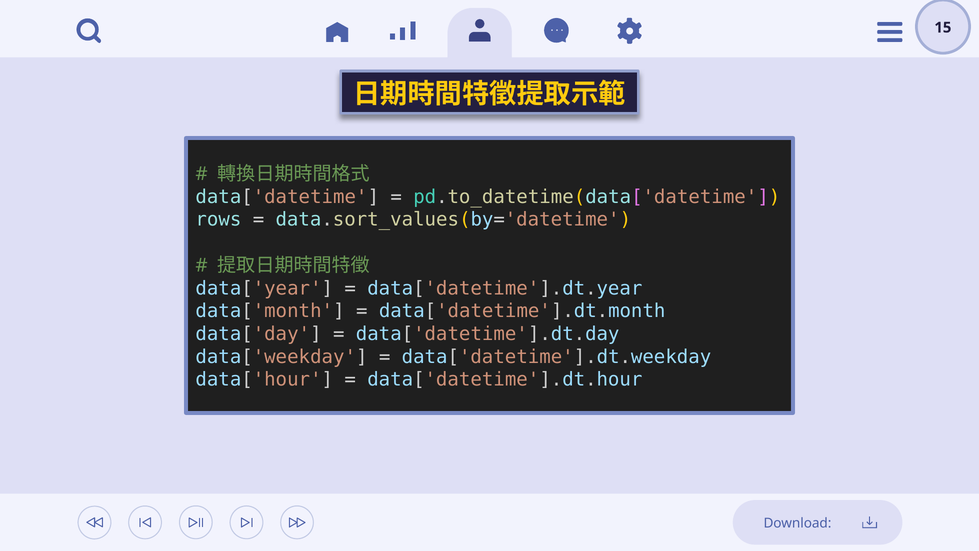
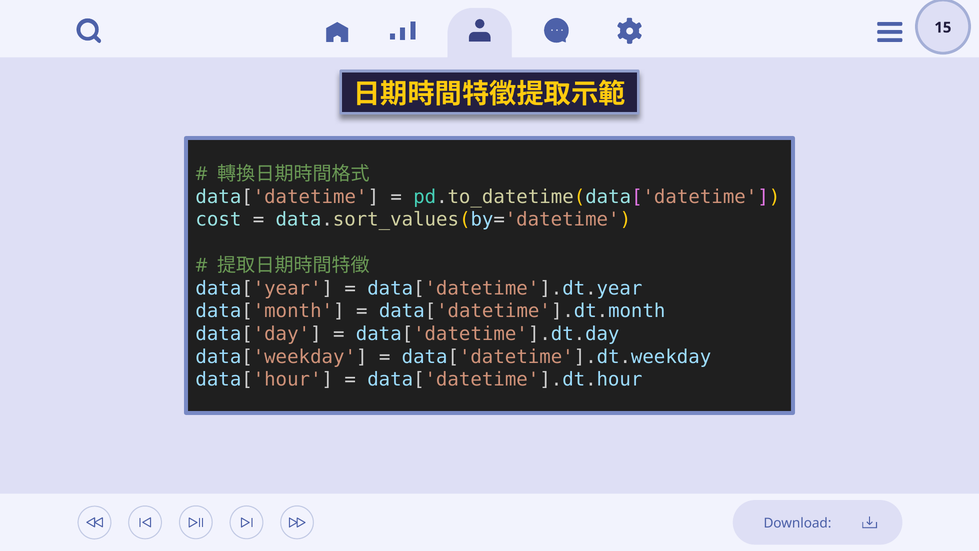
rows: rows -> cost (218, 220)
